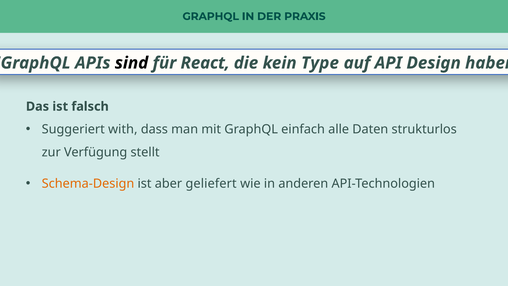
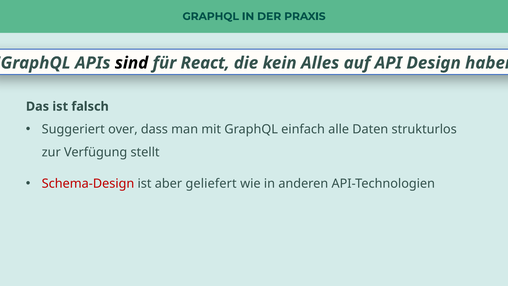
Type: Type -> Alles (320, 63)
with: with -> over (123, 129)
Schema-Design colour: orange -> red (88, 183)
